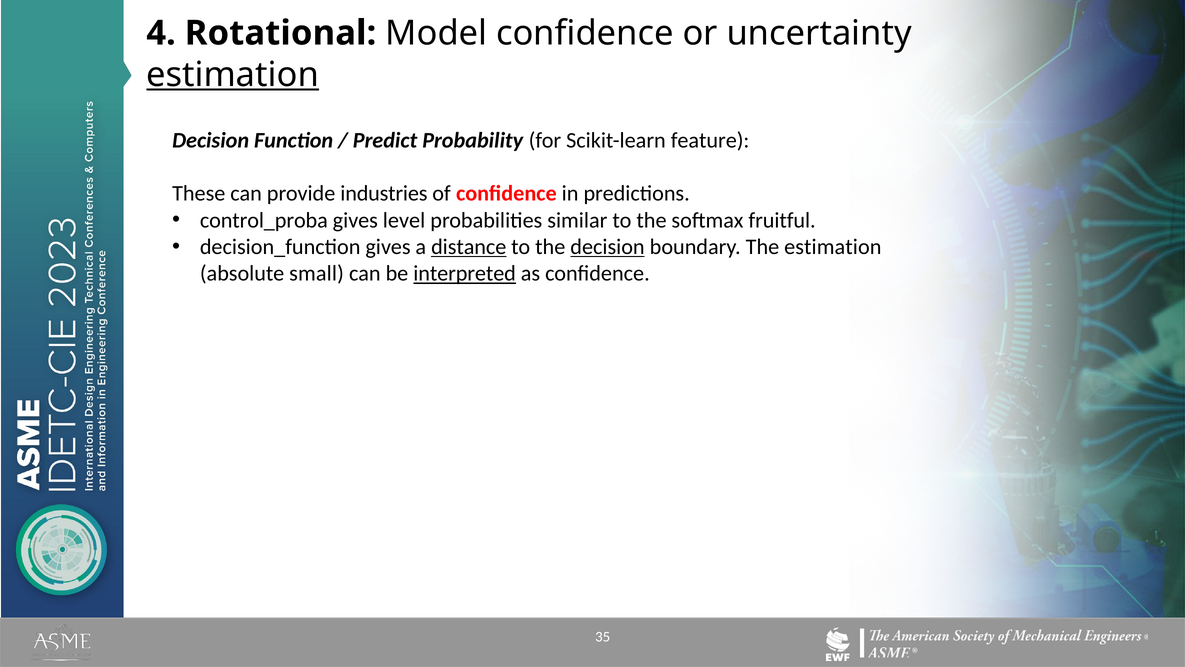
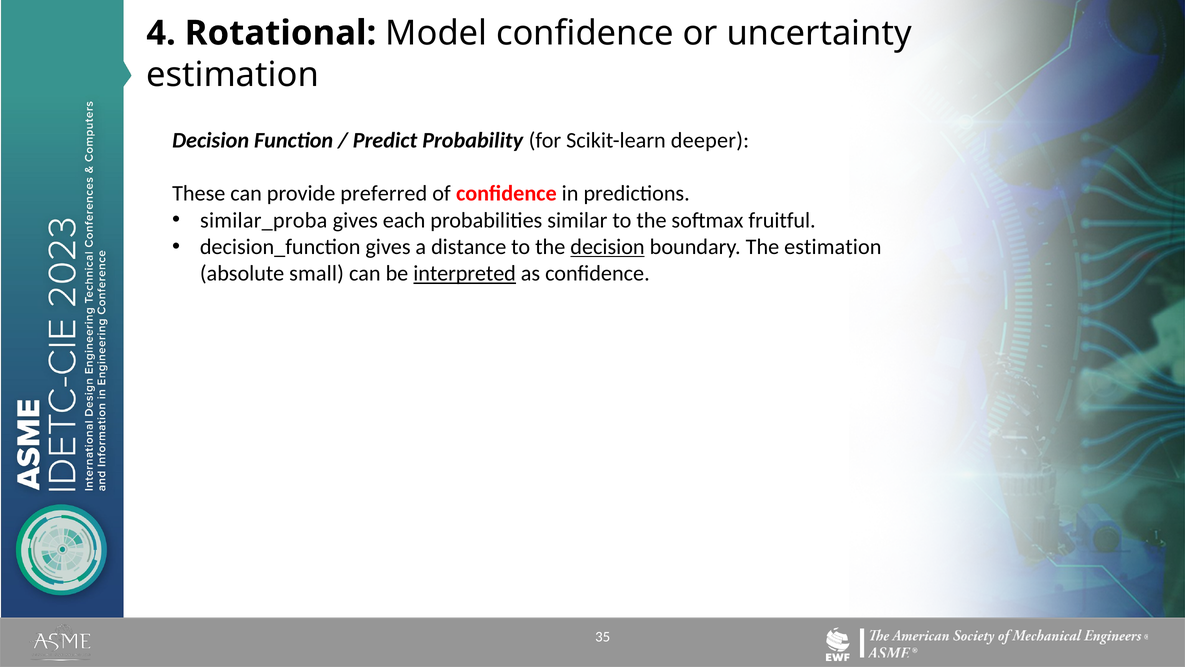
estimation underline: present -> none (233, 75)
feature: feature -> deeper (710, 140)
industries: industries -> preferred (384, 193)
control_proba: control_proba -> similar_proba (264, 220)
level: level -> each (404, 220)
distance underline: present -> none (469, 247)
